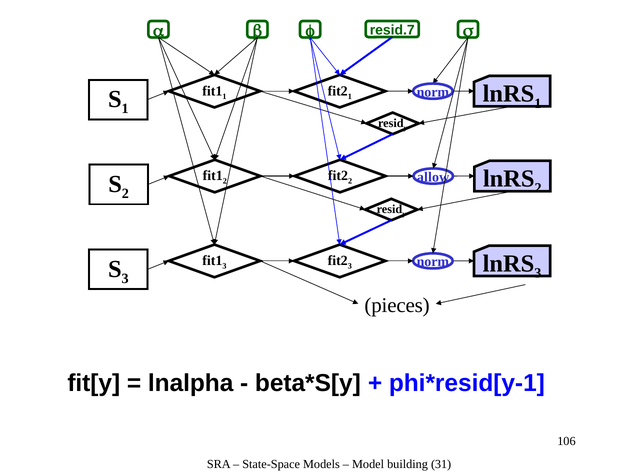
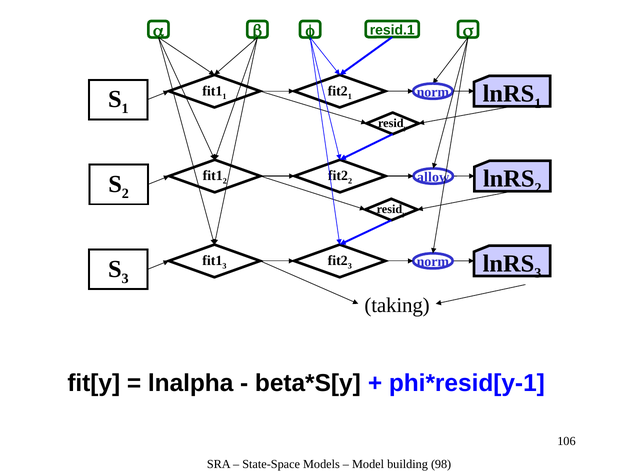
resid.7: resid.7 -> resid.1 (392, 30)
pieces: pieces -> taking (397, 305)
31: 31 -> 98 (441, 464)
